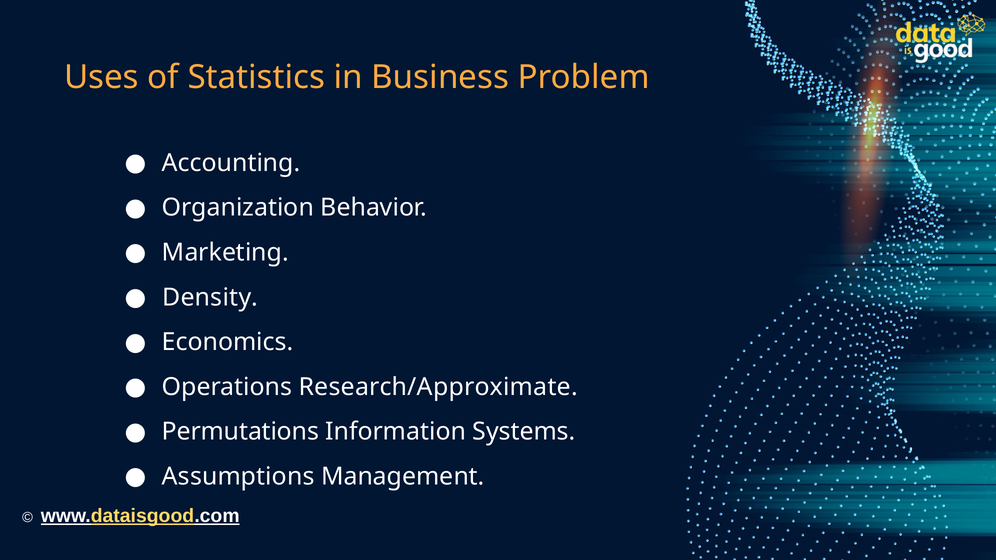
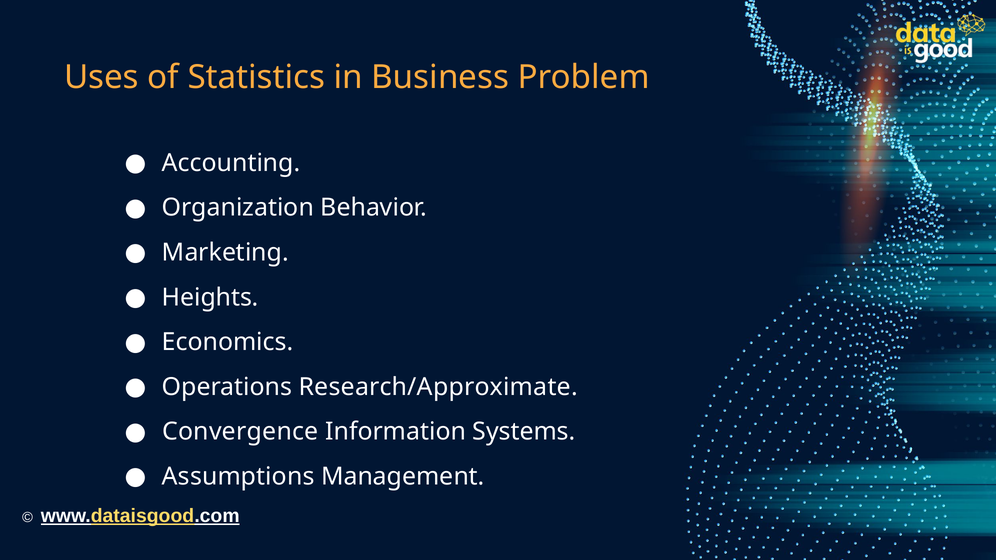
Density: Density -> Heights (210, 298)
Permutations: Permutations -> Convergence (240, 432)
